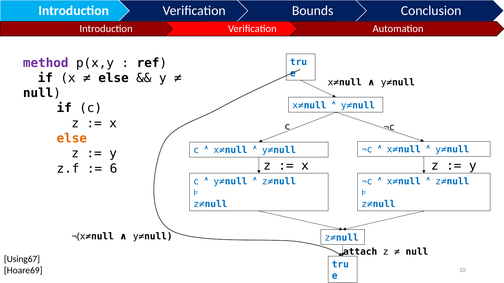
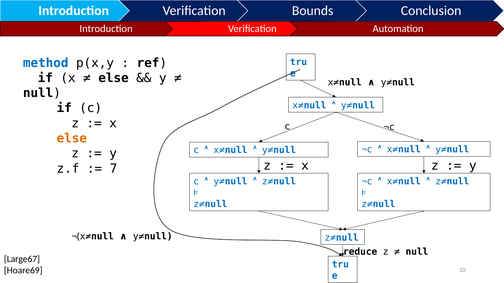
method colour: purple -> blue (46, 63)
6: 6 -> 7 (113, 169)
attach: attach -> reduce (360, 252)
Using67: Using67 -> Large67 (22, 259)
